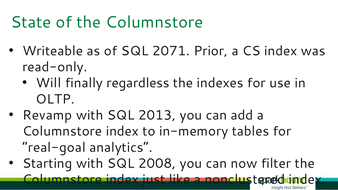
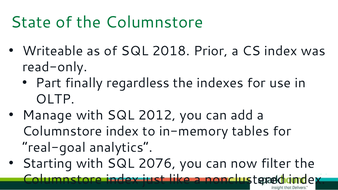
2071: 2071 -> 2018 (171, 51)
Will: Will -> Part (49, 83)
Revamp: Revamp -> Manage (47, 115)
2013: 2013 -> 2012 (157, 115)
2008: 2008 -> 2076 (157, 164)
